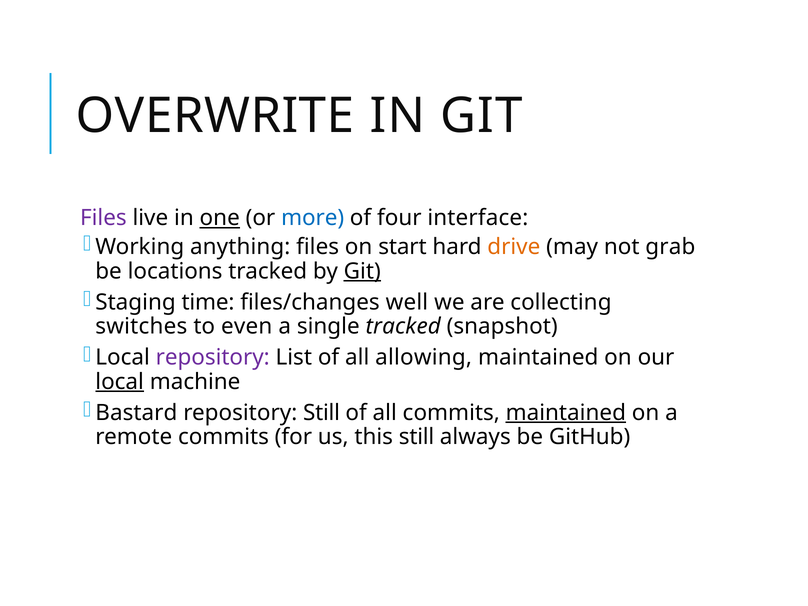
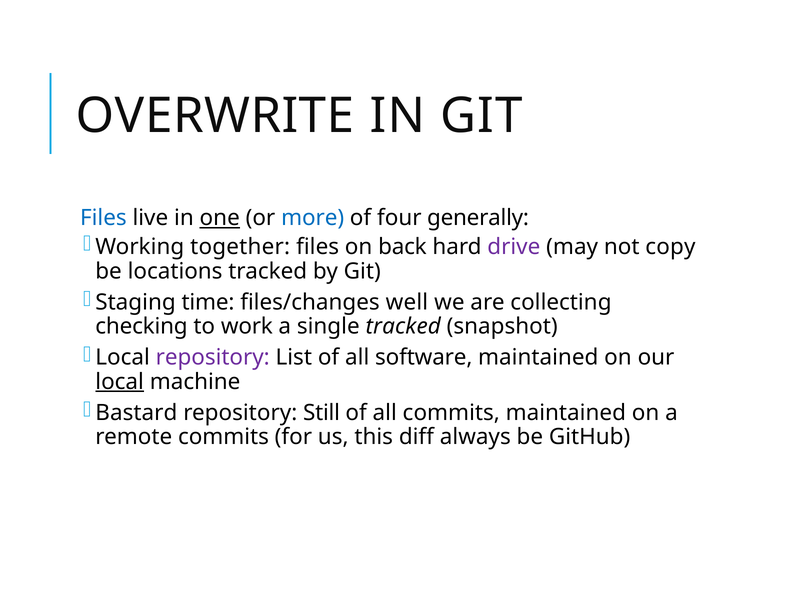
Files colour: purple -> blue (103, 218)
interface: interface -> generally (478, 218)
anything: anything -> together (240, 247)
start: start -> back (402, 247)
drive colour: orange -> purple (514, 247)
grab: grab -> copy (670, 247)
Git underline: present -> none (362, 271)
switches: switches -> checking (142, 326)
even: even -> work (247, 326)
allowing: allowing -> software (424, 357)
maintained underline: present -> none (566, 413)
this still: still -> diff (416, 437)
